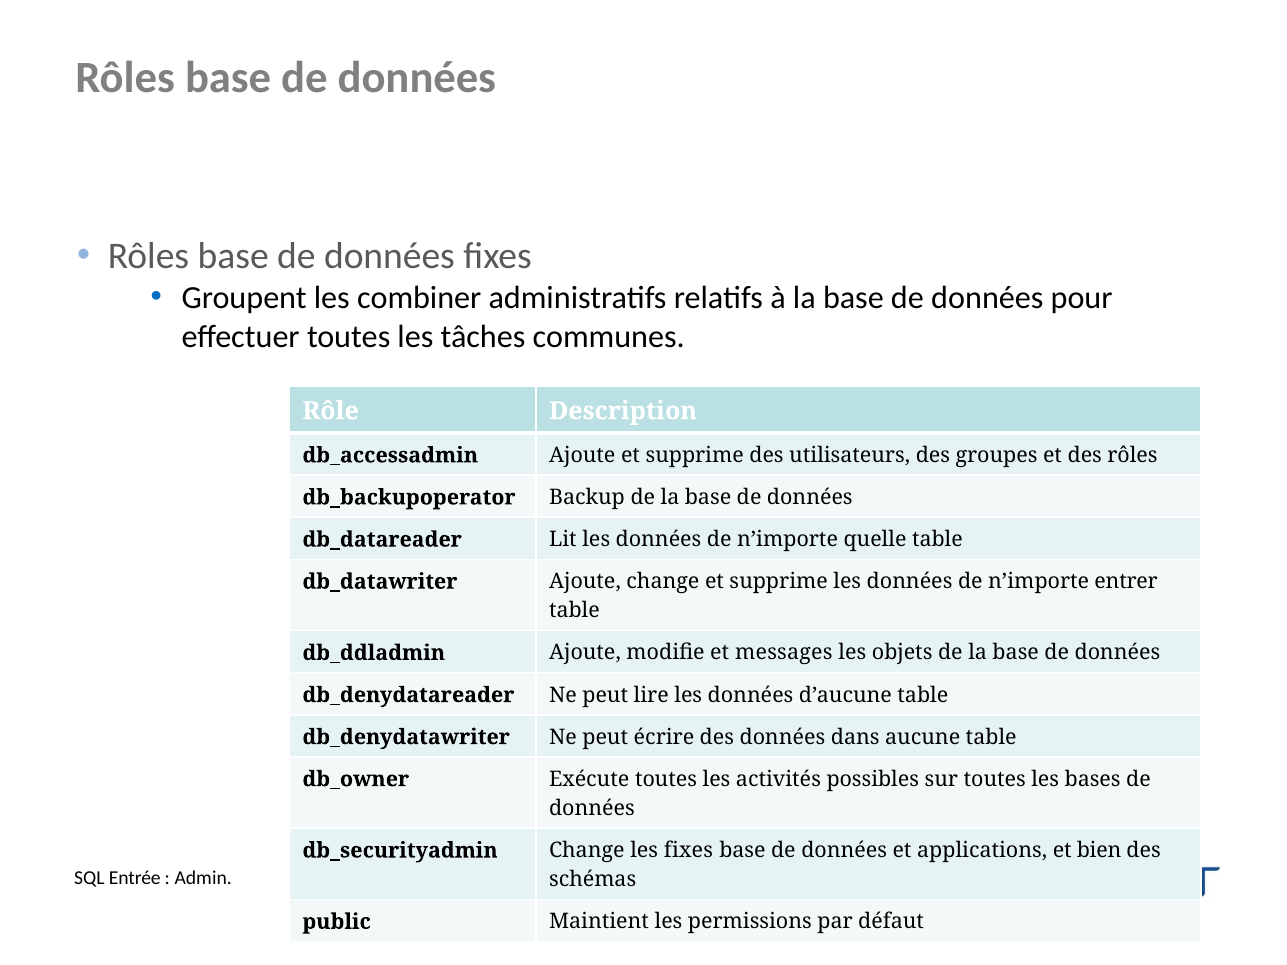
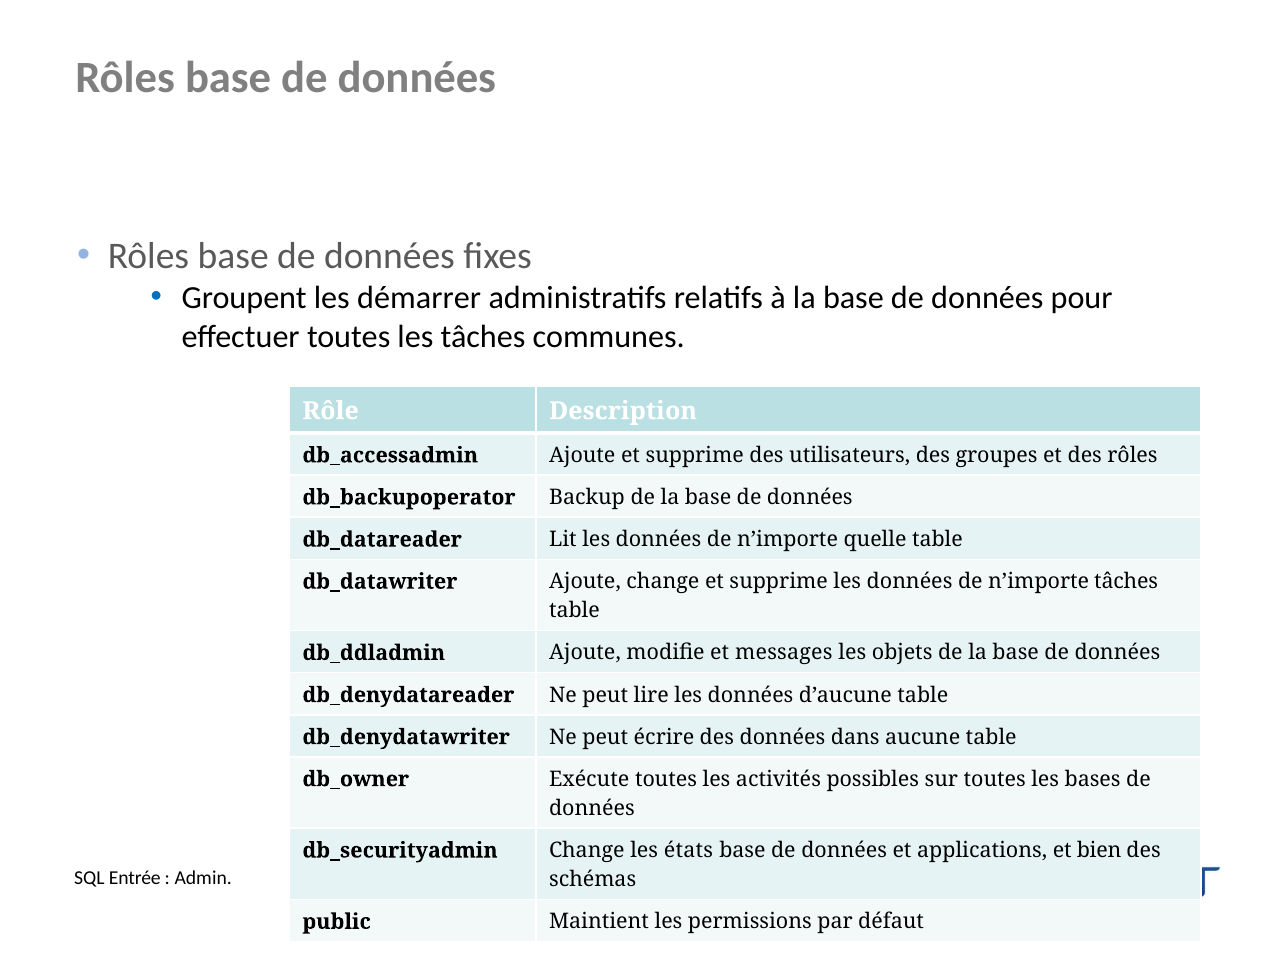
combiner: combiner -> démarrer (419, 298)
n’importe entrer: entrer -> tâches (1126, 582)
les fixes: fixes -> états (688, 851)
